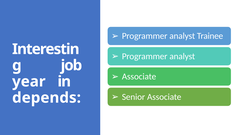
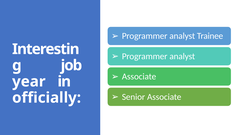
depends: depends -> officially (47, 98)
